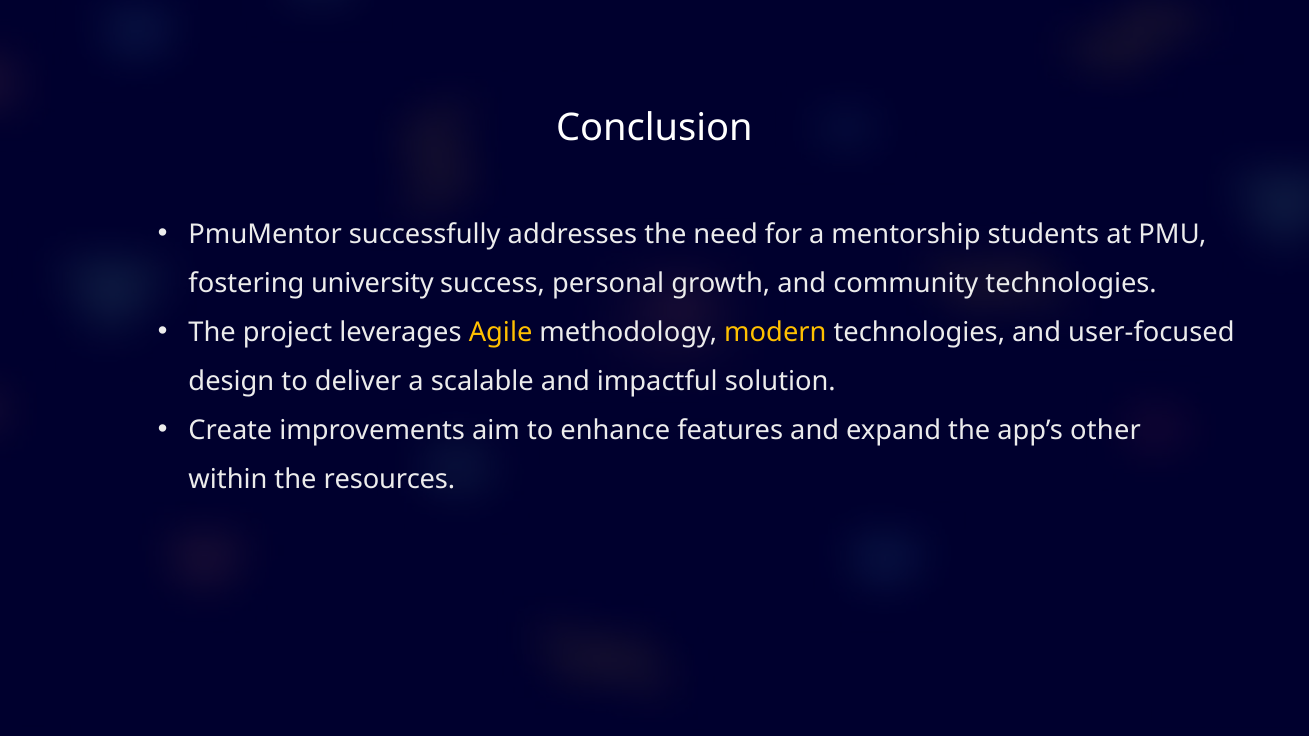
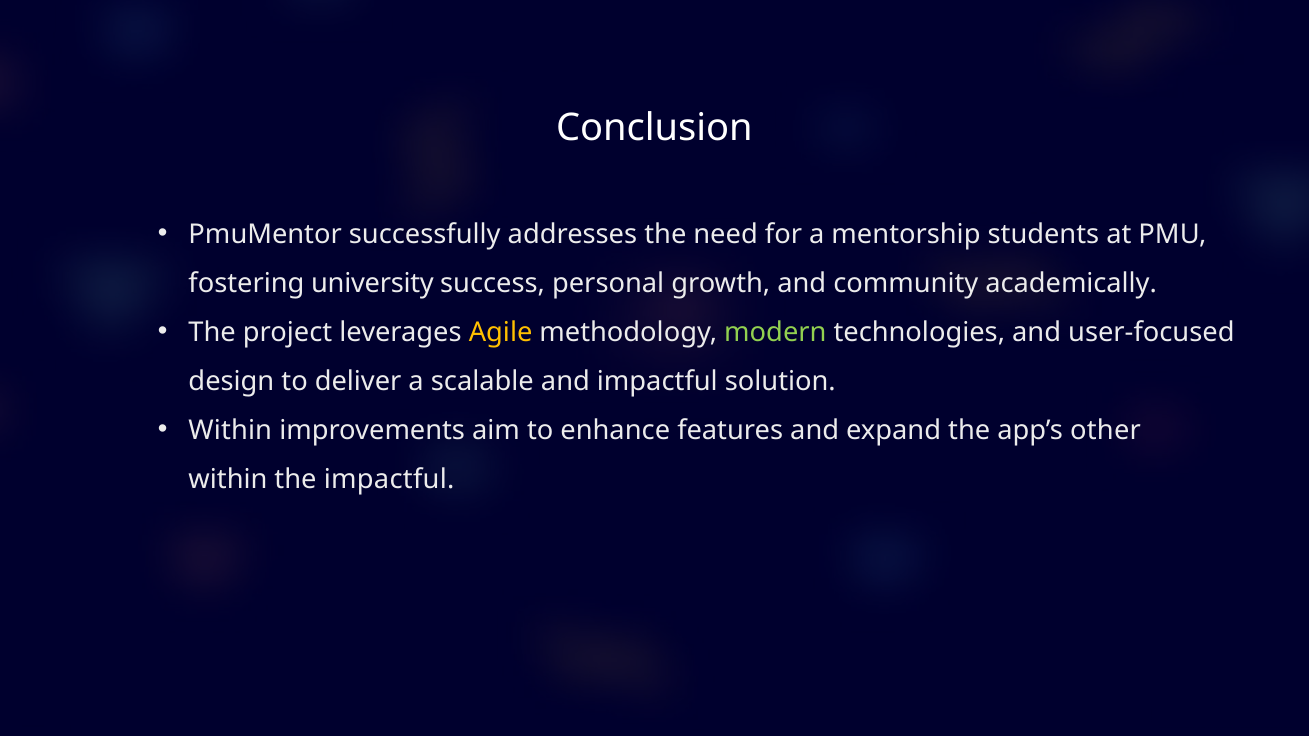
community technologies: technologies -> academically (1071, 283)
modern colour: yellow -> light green (775, 332)
Create: Create -> Within (230, 431)
the resources: resources -> impactful (389, 480)
